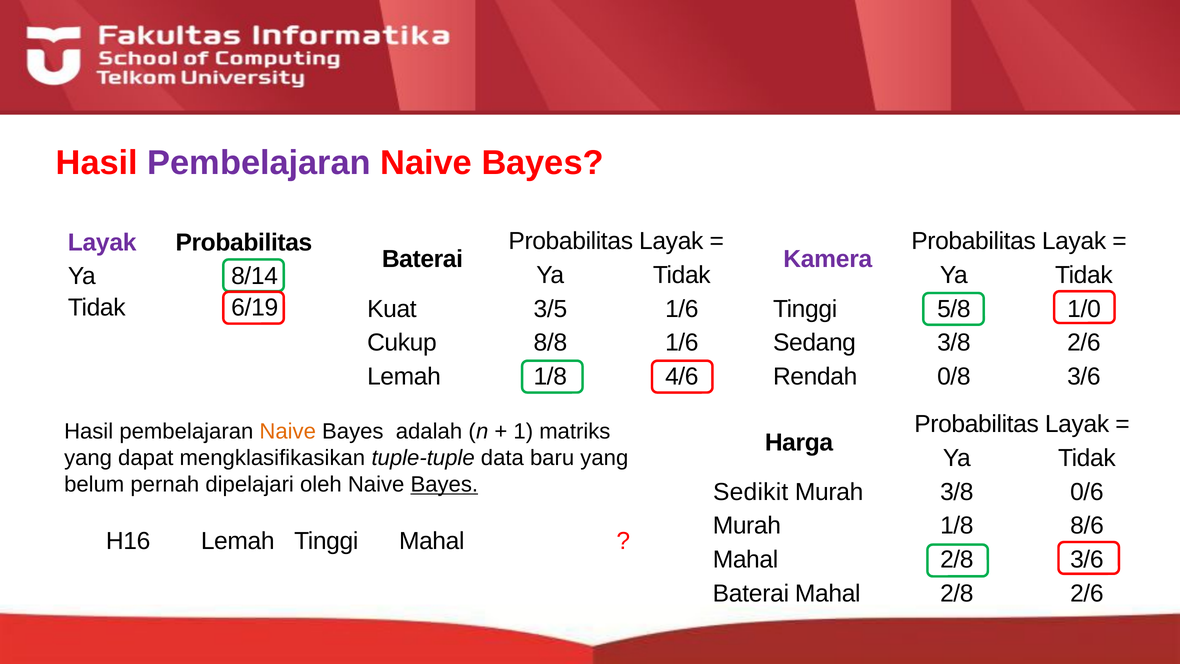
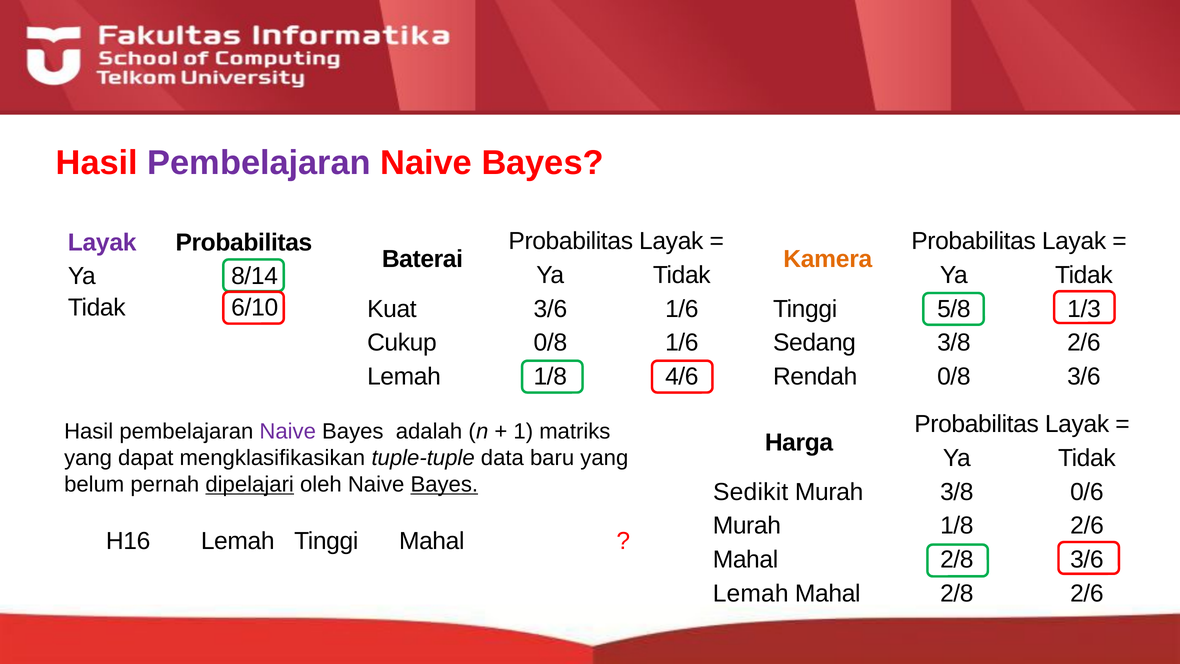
Kamera colour: purple -> orange (828, 259)
6/19: 6/19 -> 6/10 (255, 308)
Kuat 3/5: 3/5 -> 3/6 (550, 309)
1/0: 1/0 -> 1/3 (1084, 309)
Cukup 8/8: 8/8 -> 0/8 (550, 343)
Naive colour: orange -> purple (288, 431)
dipelajari underline: none -> present (250, 484)
1/8 8/6: 8/6 -> 2/6 (1087, 526)
Baterai: Baterai -> Lemah (751, 593)
